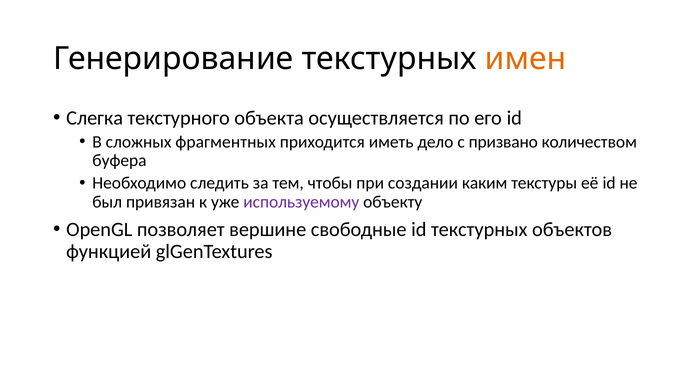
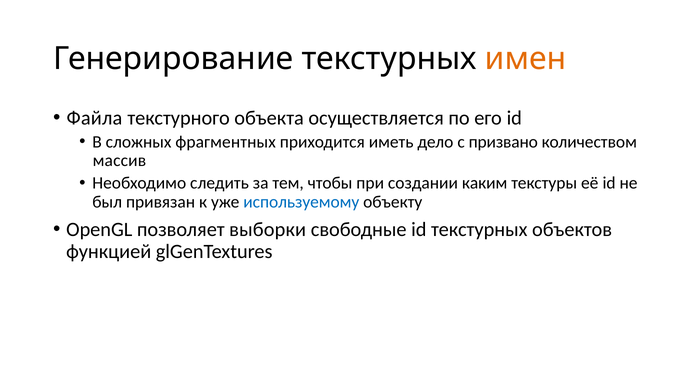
Слегка: Слегка -> Файла (94, 118)
буфера: буфера -> массив (119, 161)
используемому colour: purple -> blue (301, 202)
вершине: вершине -> выборки (268, 230)
